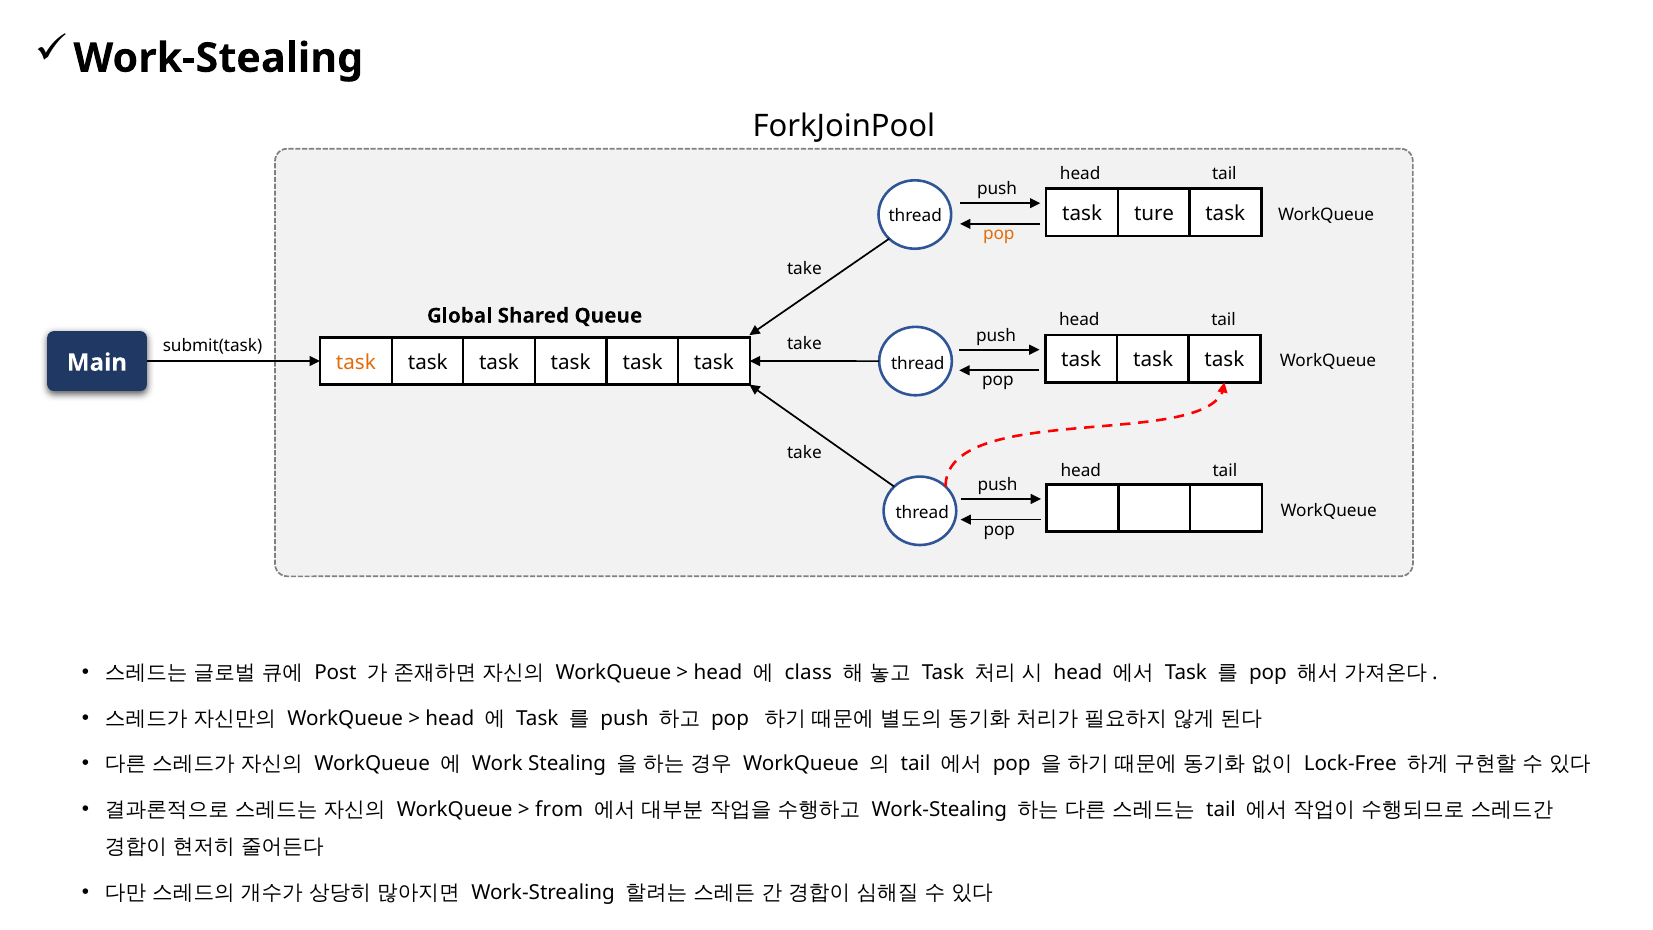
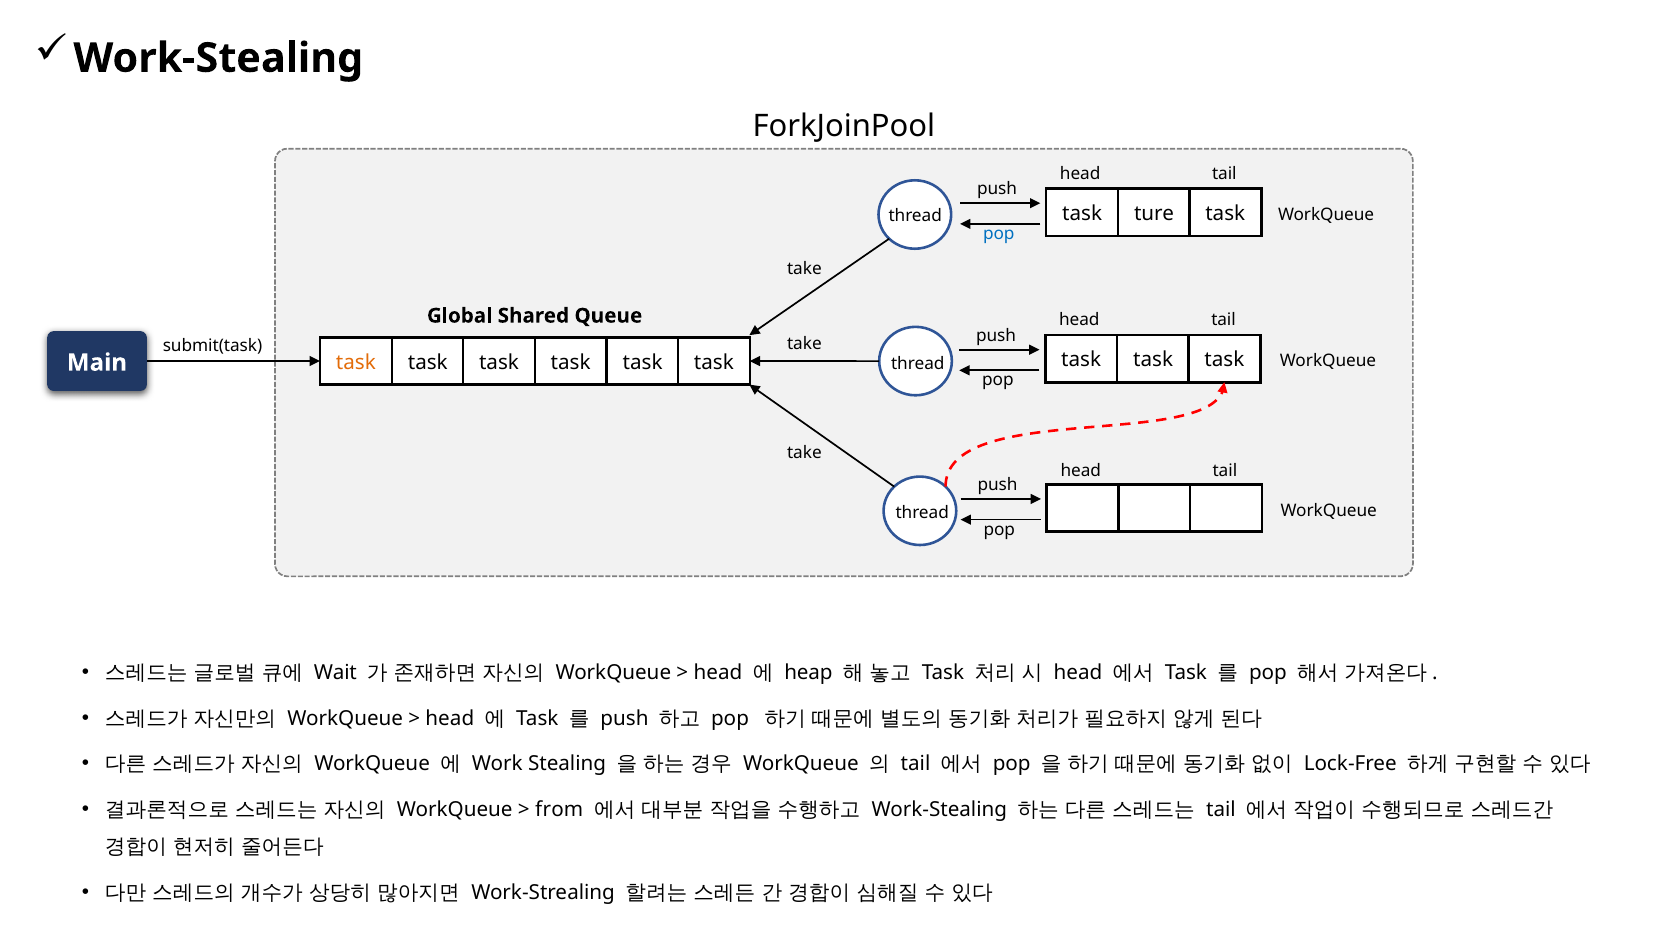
pop colour: orange -> blue (999, 234)
Post: Post -> Wait (335, 672)
class: class -> heap (808, 672)
